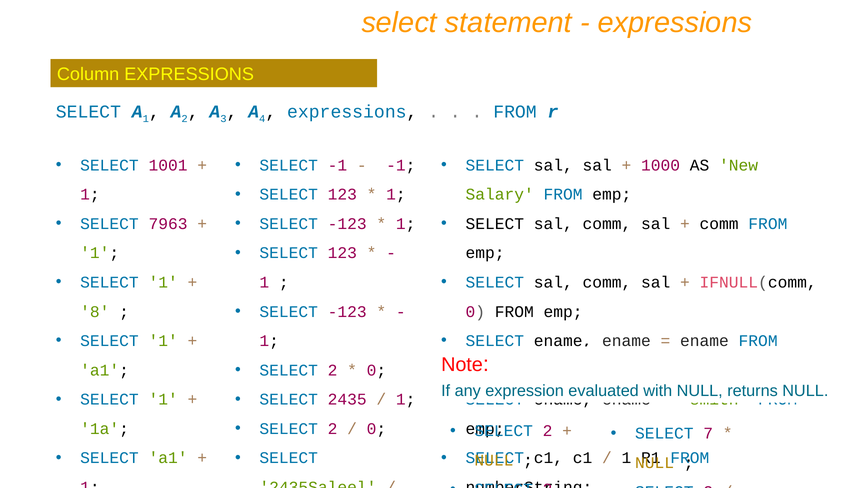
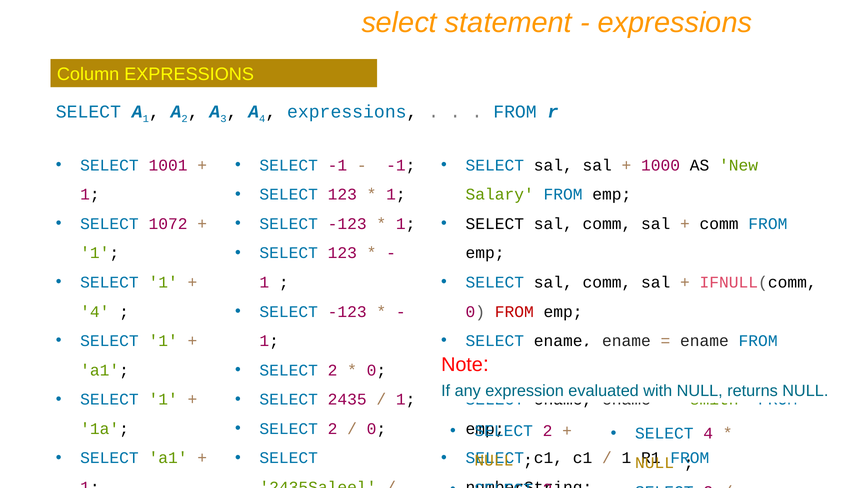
7963: 7963 -> 1072 (168, 224)
8: 8 -> 4 (95, 311)
FROM colour: black -> red (514, 311)
SELECT 7: 7 -> 4 (708, 433)
